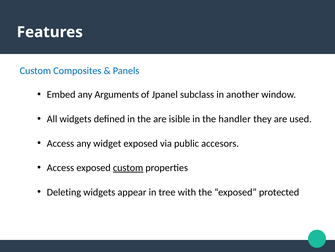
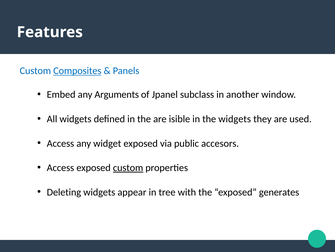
Composites underline: none -> present (77, 71)
the handler: handler -> widgets (235, 119)
protected: protected -> generates (279, 192)
